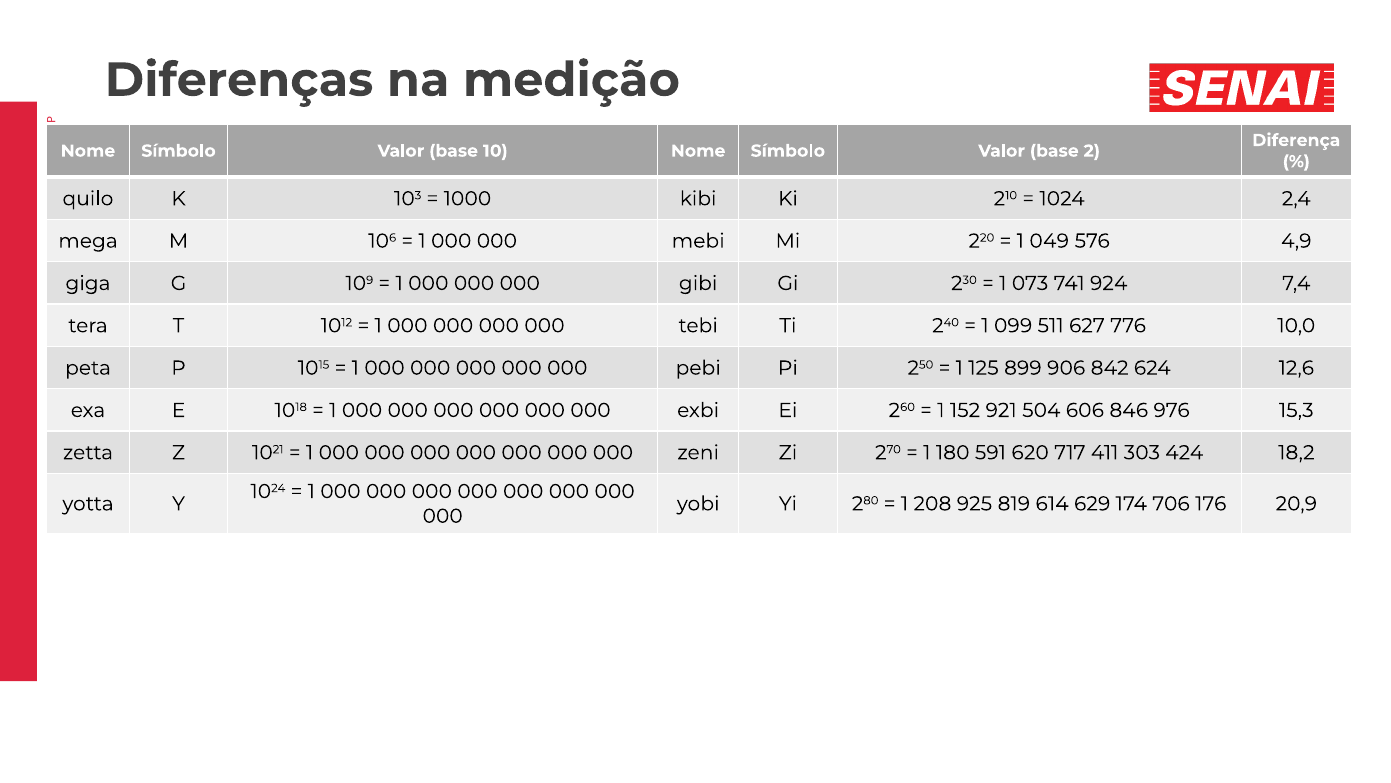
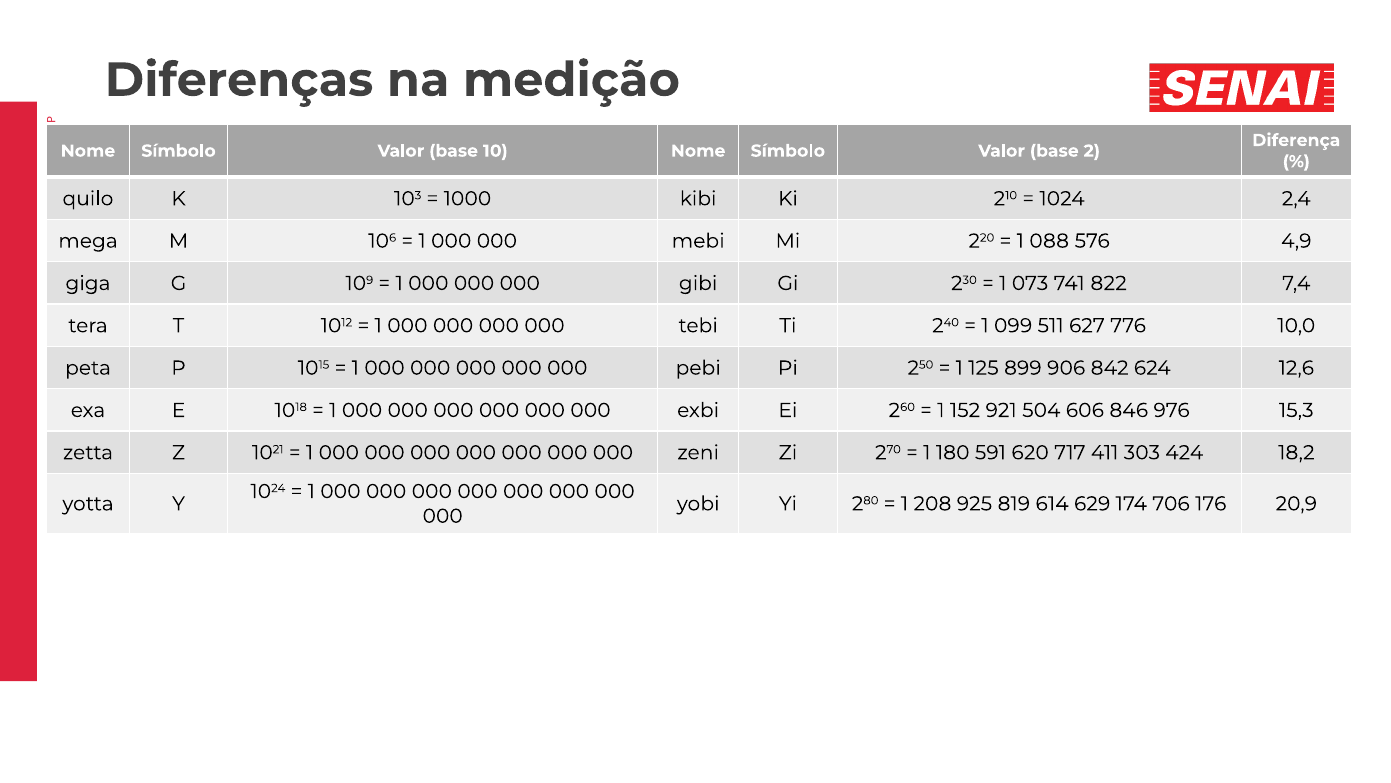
049: 049 -> 088 (1049, 241)
924: 924 -> 822 (1109, 283)
